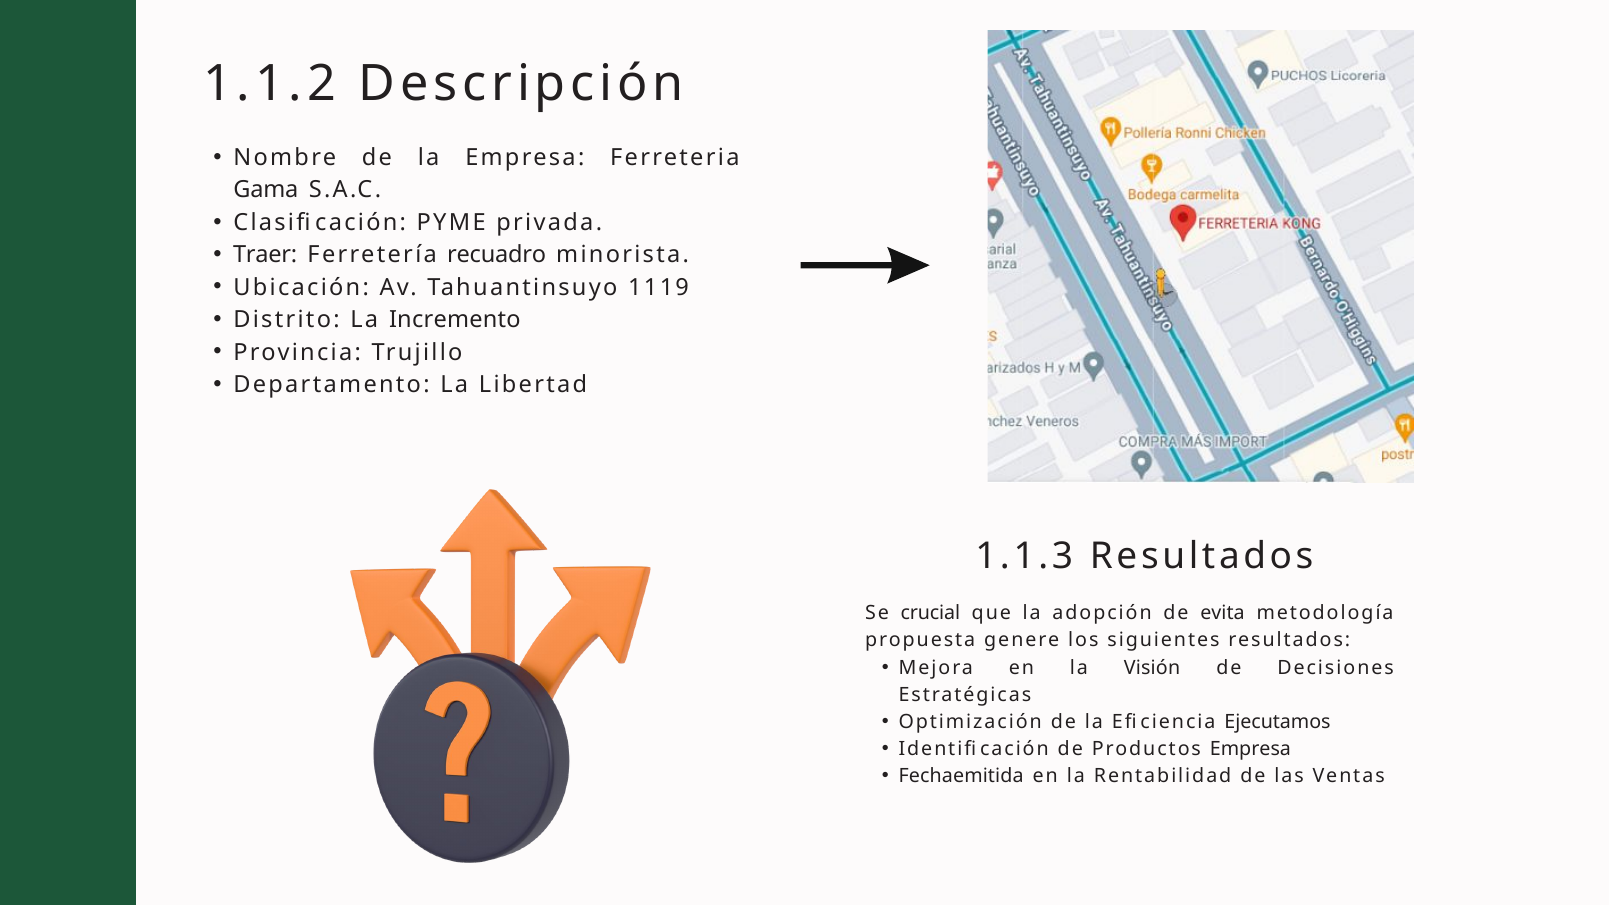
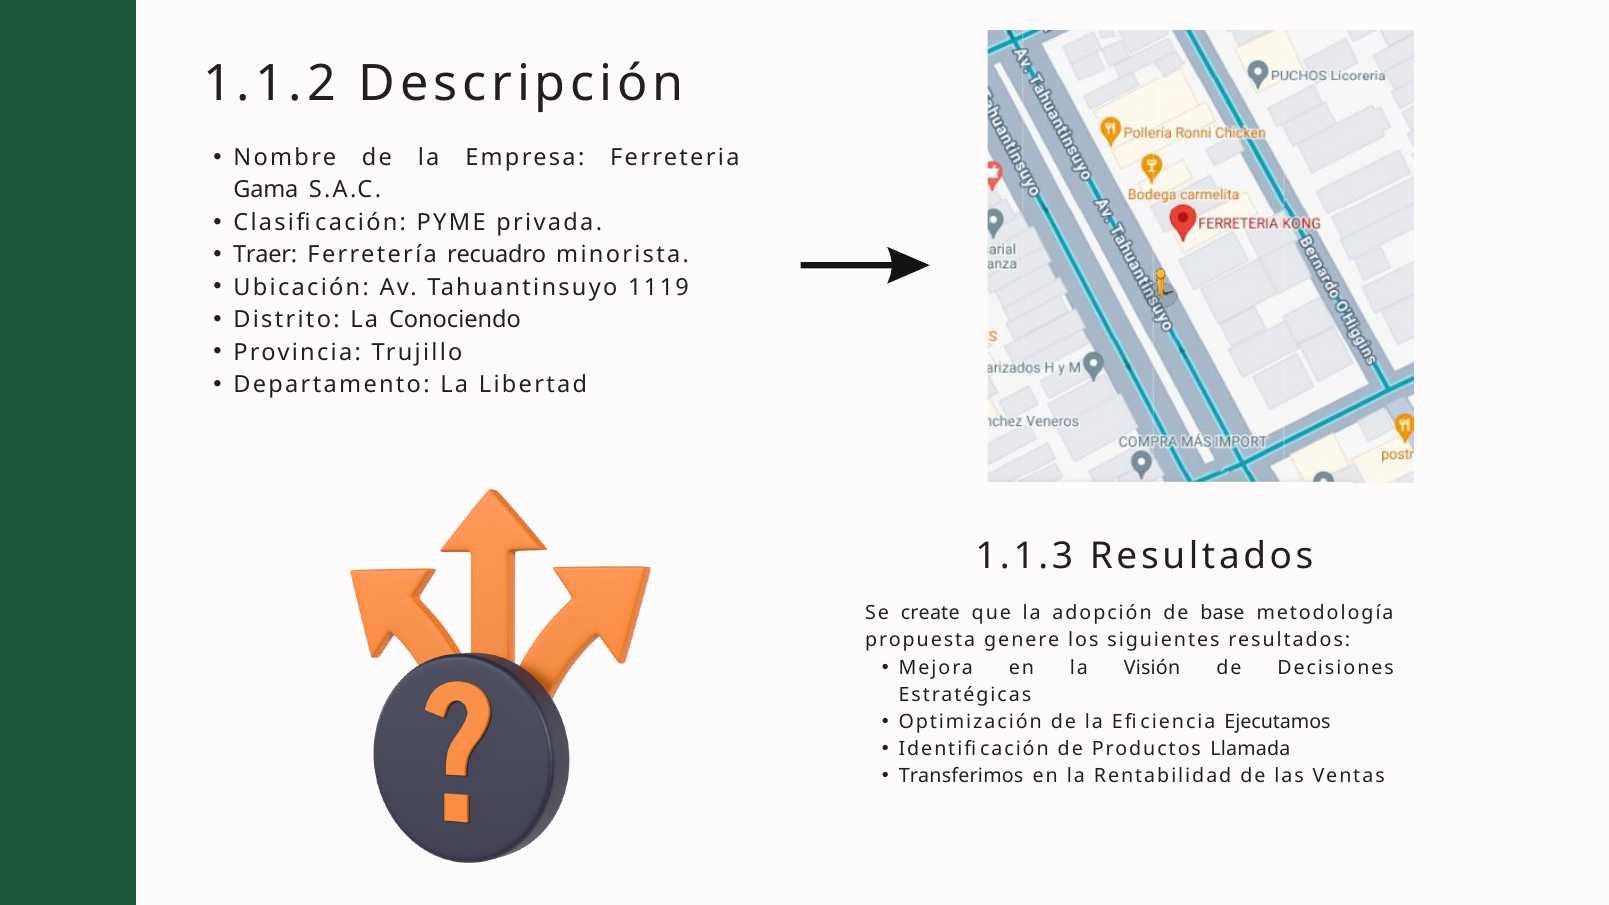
Incremento: Incremento -> Conociendo (455, 320)
crucial: crucial -> create (930, 613)
evita: evita -> base (1222, 613)
Productos Empresa: Empresa -> Llamada (1250, 749)
Fechaemitida: Fechaemitida -> Transferimos (961, 776)
